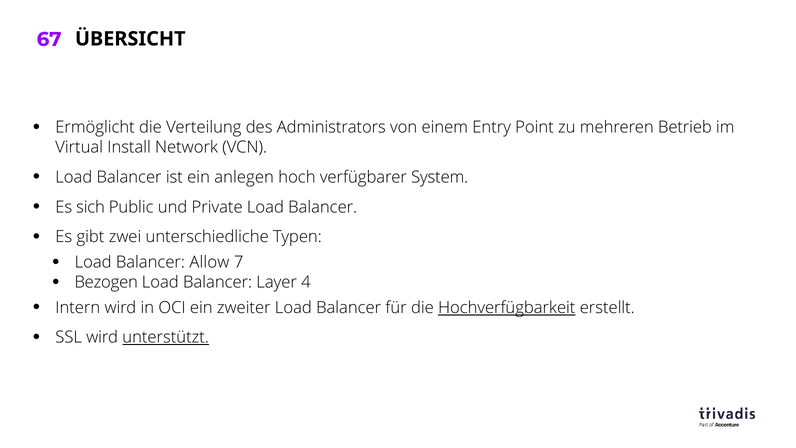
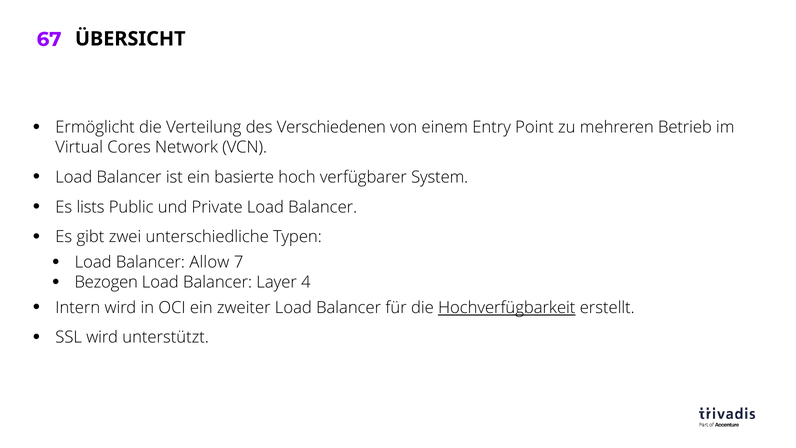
Administrators: Administrators -> Verschiedenen (331, 127)
Install: Install -> Cores (129, 147)
anlegen: anlegen -> basierte (244, 177)
sich: sich -> lists (91, 207)
unterstützt underline: present -> none (166, 337)
